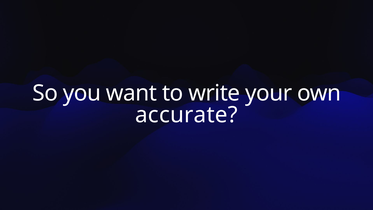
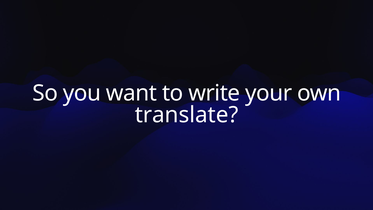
accurate: accurate -> translate (187, 115)
